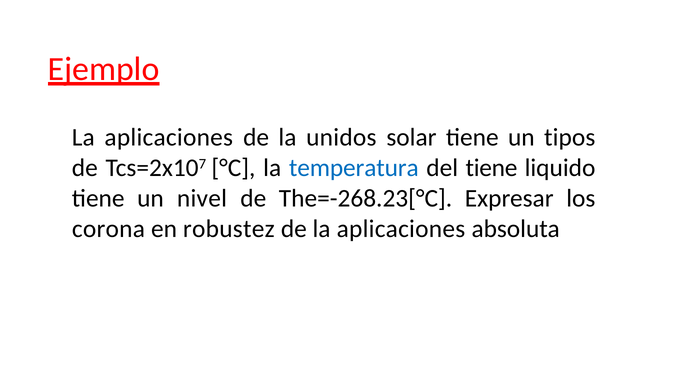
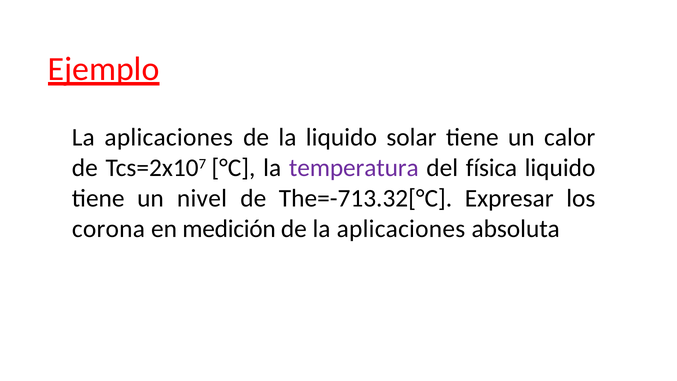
la unidos: unidos -> liquido (341, 137)
tipos: tipos -> calor (570, 137)
temperatura colour: blue -> purple (354, 168)
del tiene: tiene -> física (491, 168)
The=-268.23[°C: The=-268.23[°C -> The=-713.32[°C (366, 198)
robustez: robustez -> medición (229, 229)
